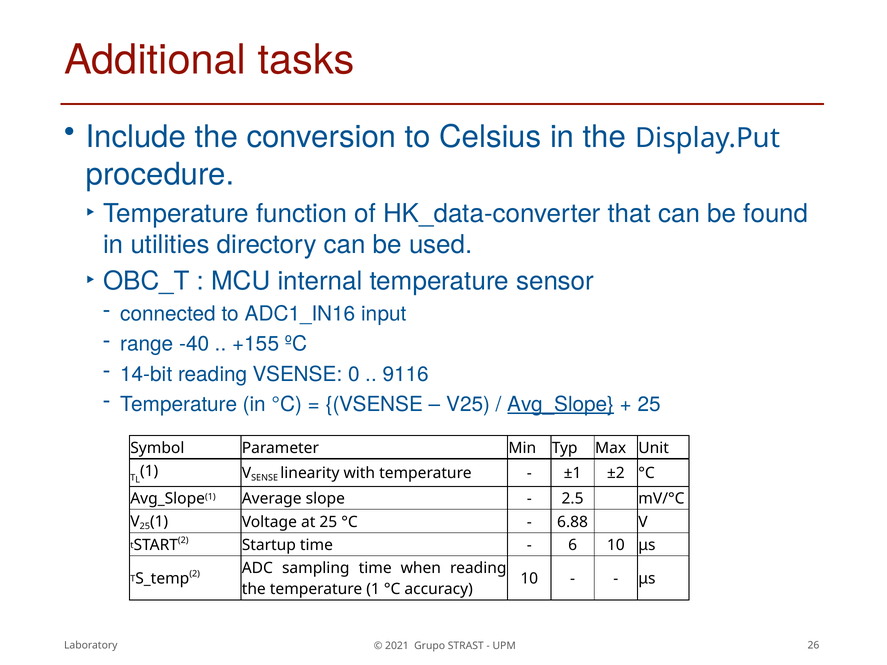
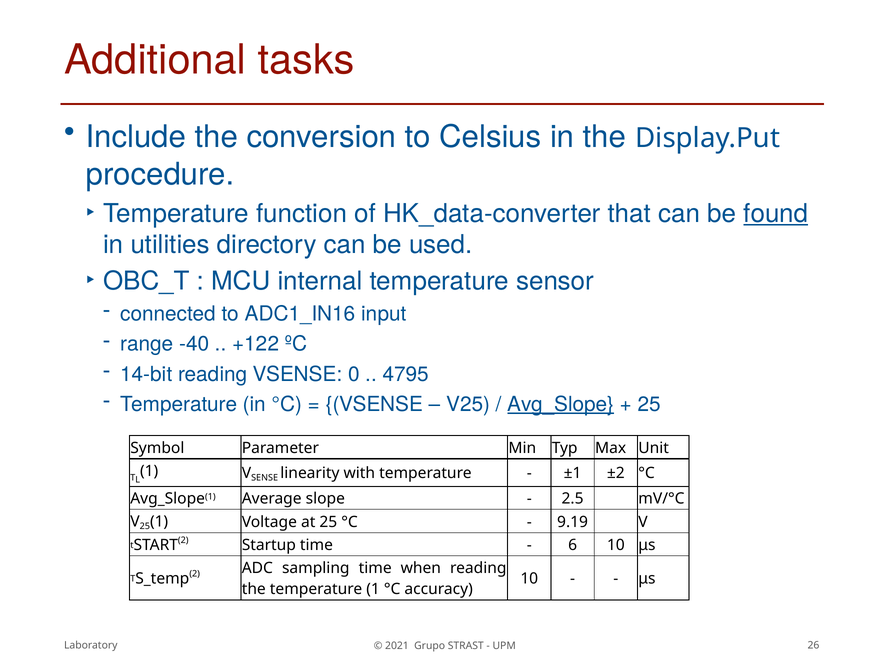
found underline: none -> present (776, 214)
+155: +155 -> +122 (256, 344)
9116: 9116 -> 4795 (406, 374)
6.88: 6.88 -> 9.19 (573, 522)
